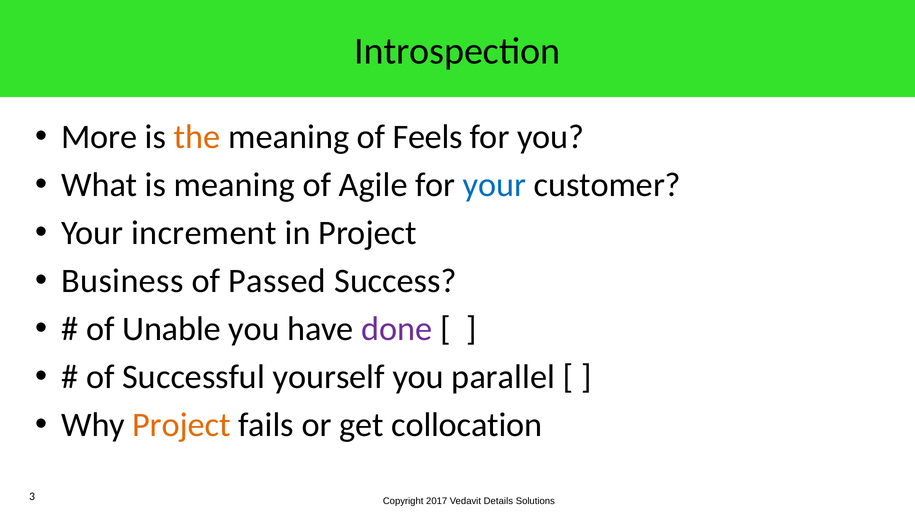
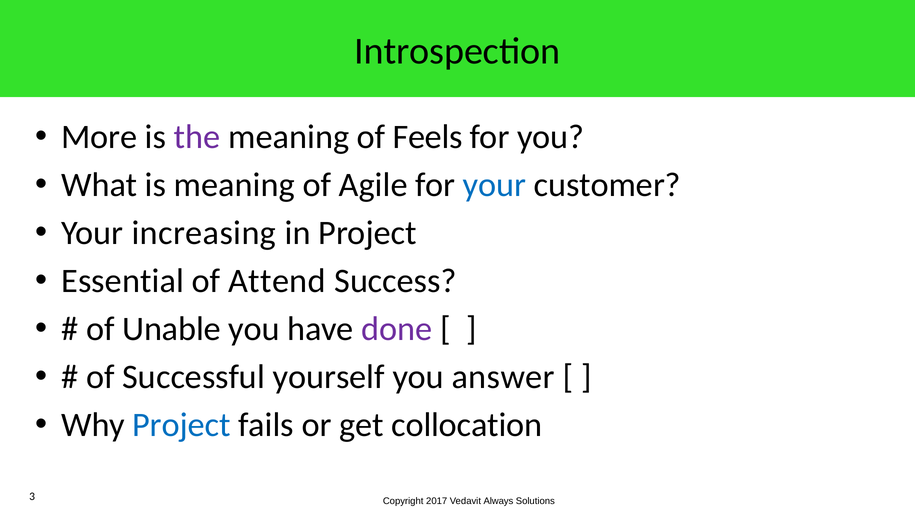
the colour: orange -> purple (197, 137)
increment: increment -> increasing (204, 233)
Business: Business -> Essential (123, 281)
Passed: Passed -> Attend (277, 281)
parallel: parallel -> answer (503, 378)
Project colour: orange -> blue (182, 426)
Details: Details -> Always (498, 502)
